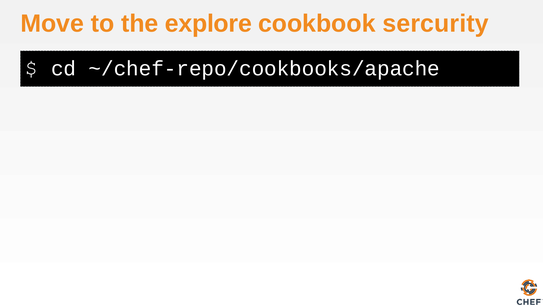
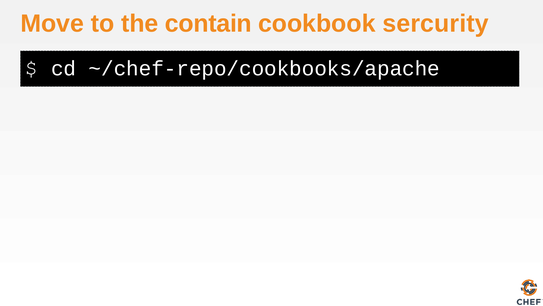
explore: explore -> contain (208, 23)
